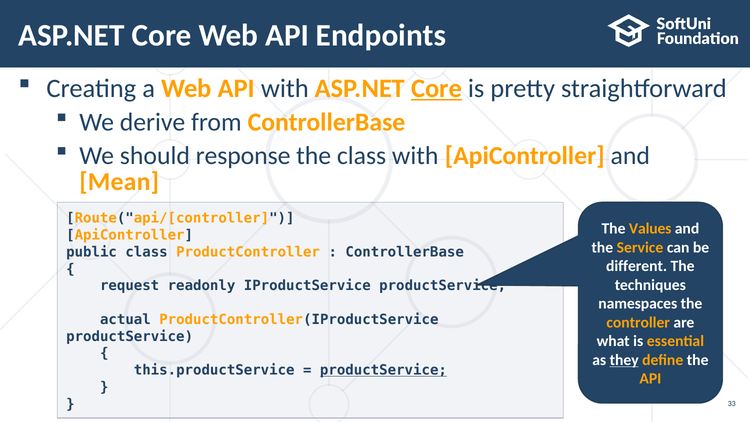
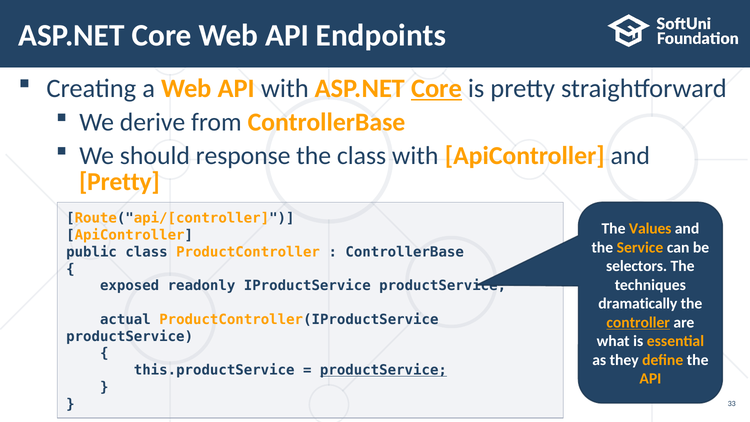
Mean: Mean -> Pretty (119, 182)
different: different -> selectors (637, 266)
request: request -> exposed (130, 286)
namespaces: namespaces -> dramatically (638, 304)
controller underline: none -> present (638, 322)
they underline: present -> none (624, 360)
